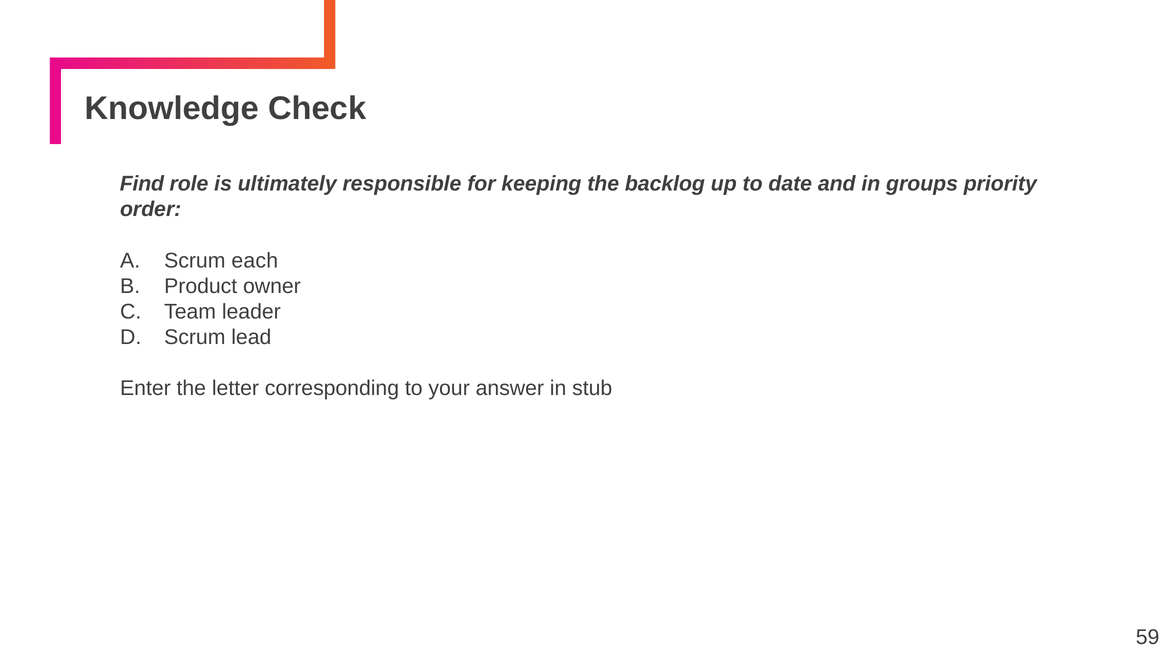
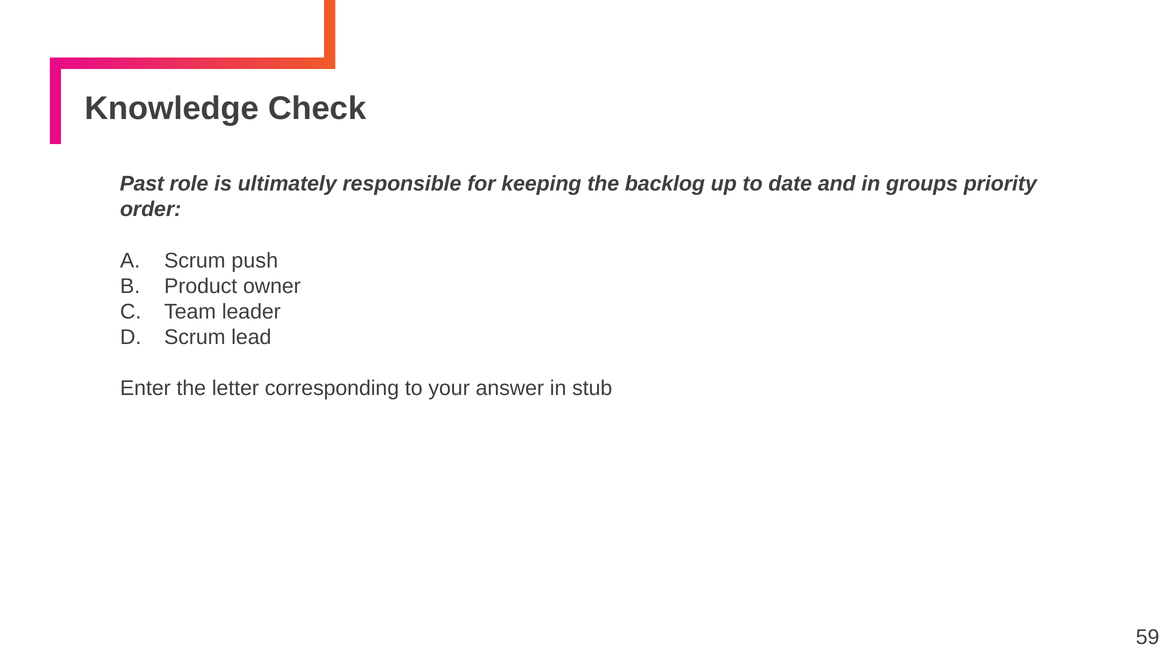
Find: Find -> Past (142, 184)
each: each -> push (255, 260)
